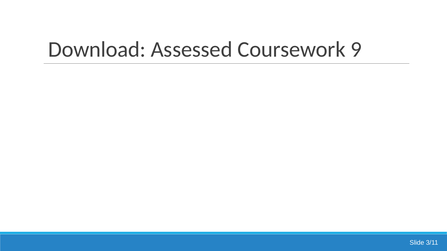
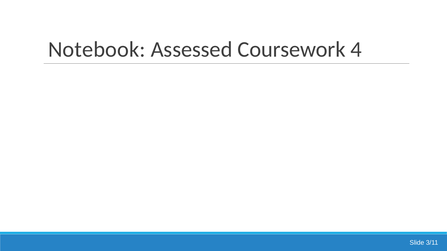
Download: Download -> Notebook (97, 49)
9: 9 -> 4 (356, 49)
